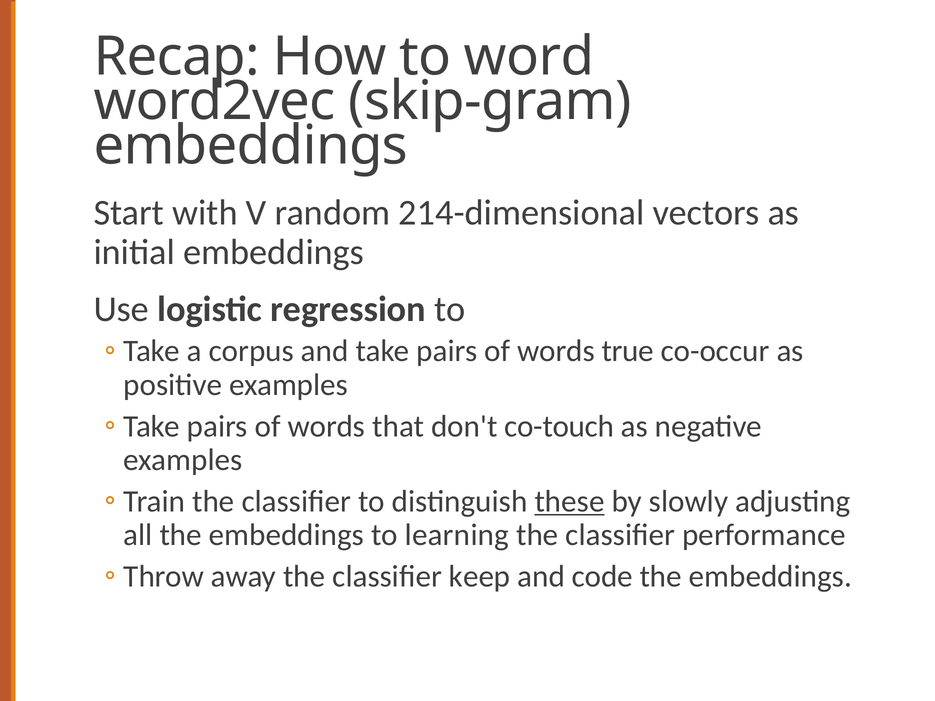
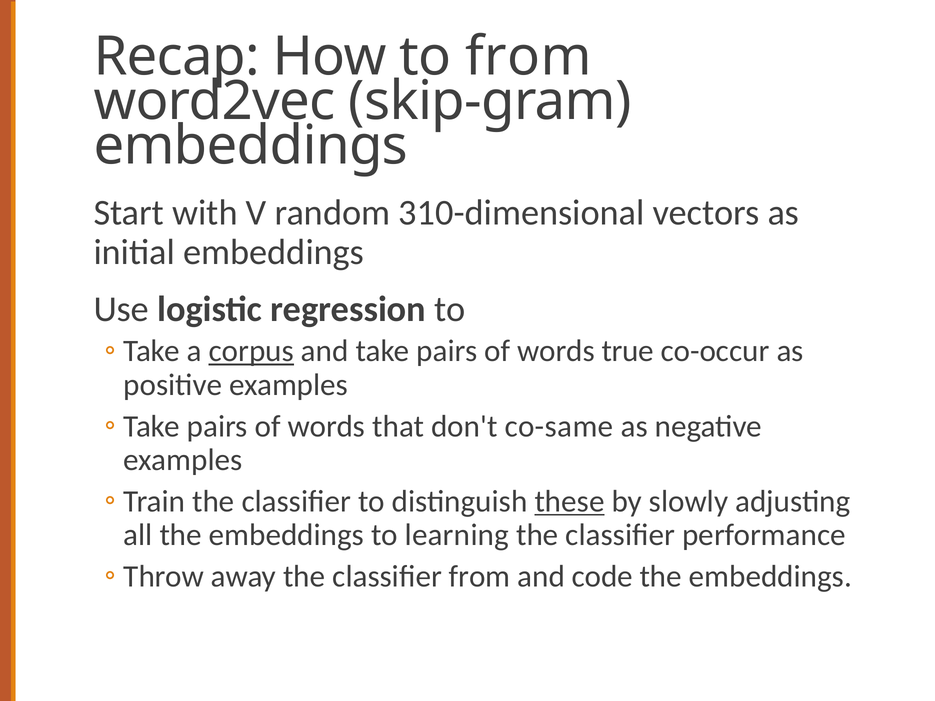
to word: word -> from (528, 57)
214-dimensional: 214-dimensional -> 310-dimensional (522, 213)
corpus underline: none -> present (251, 351)
co-touch: co-touch -> co-same (559, 426)
classifier keep: keep -> from (480, 577)
